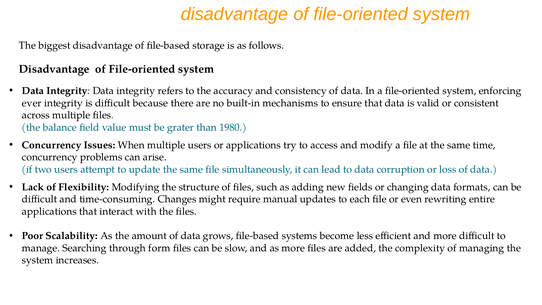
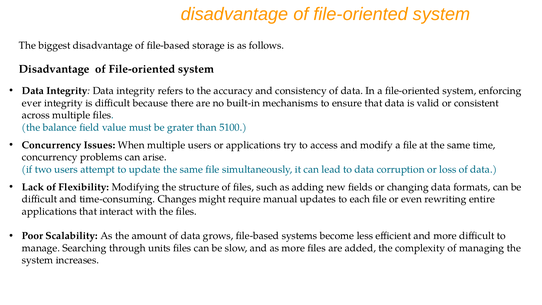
1980: 1980 -> 5100 (233, 127)
form: form -> units (159, 248)
